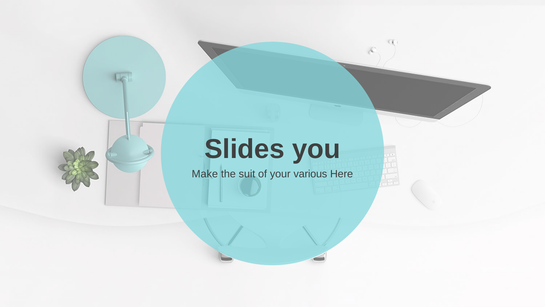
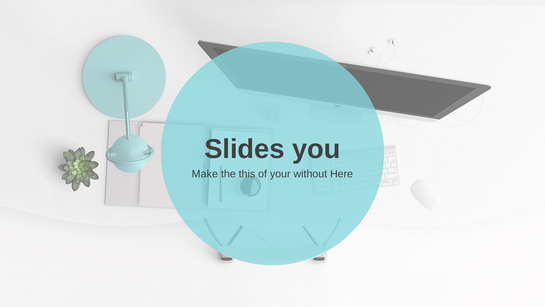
suit: suit -> this (247, 174)
various: various -> without (310, 174)
